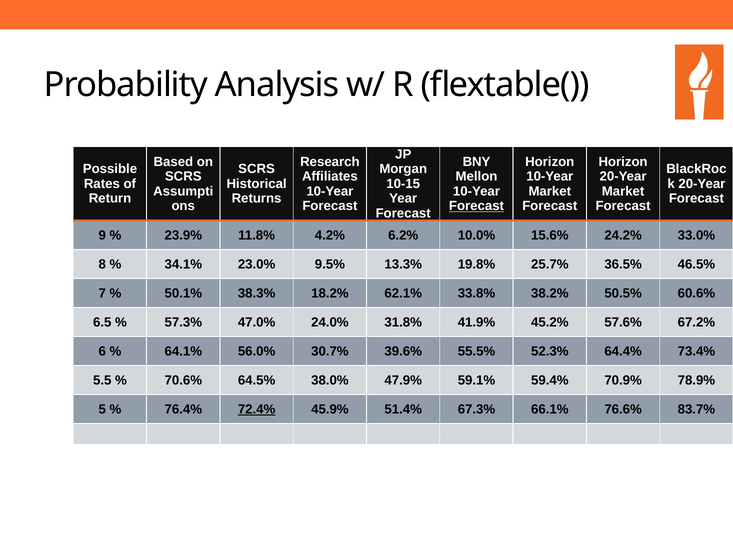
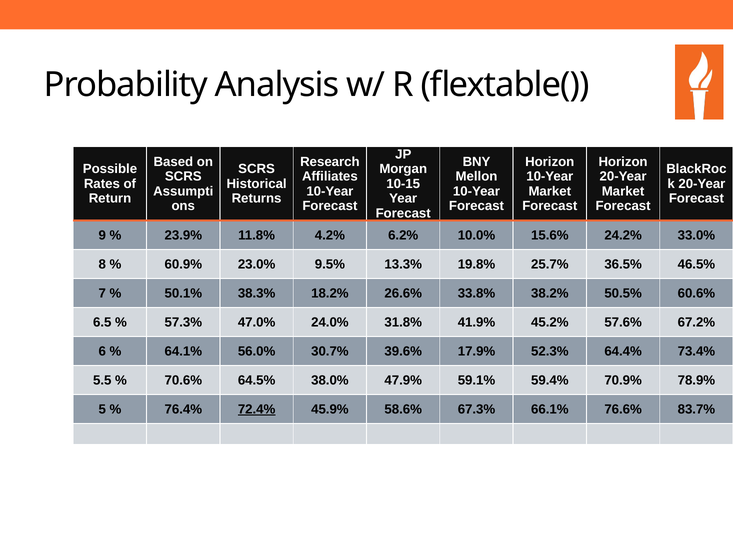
Forecast underline: present -> none (477, 206)
34.1%: 34.1% -> 60.9% (183, 264)
62.1%: 62.1% -> 26.6% (403, 293)
55.5%: 55.5% -> 17.9% (477, 351)
51.4%: 51.4% -> 58.6% (403, 409)
